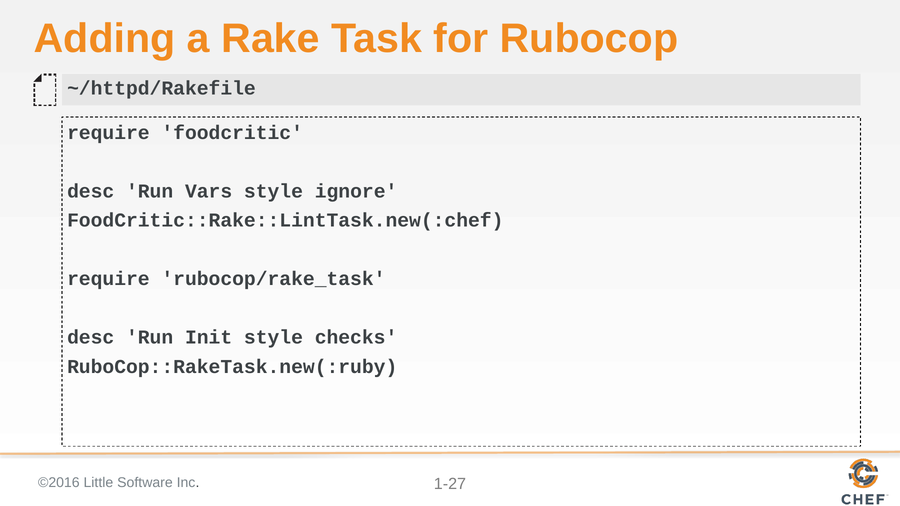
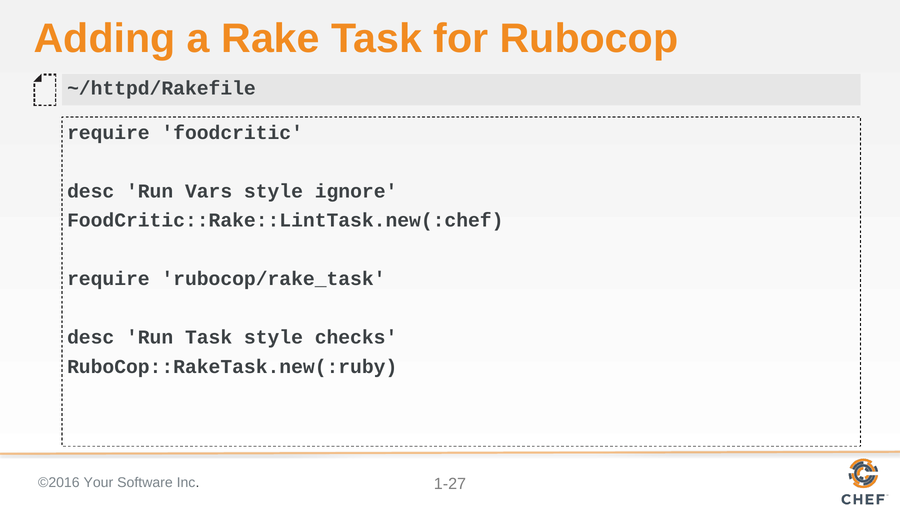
Run Init: Init -> Task (209, 338)
Little: Little -> Your (98, 483)
